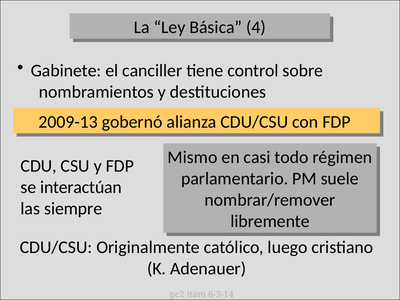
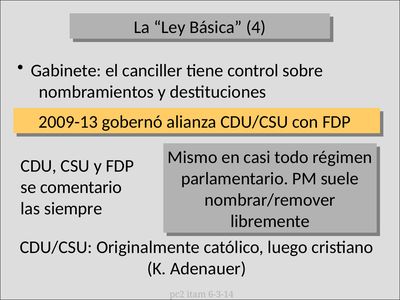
interactúan: interactúan -> comentario (81, 187)
